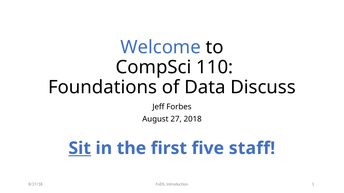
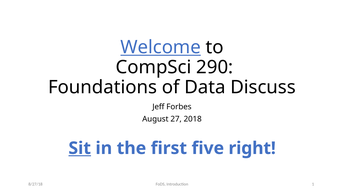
Welcome underline: none -> present (161, 47)
110: 110 -> 290 (215, 67)
staff: staff -> right (252, 149)
